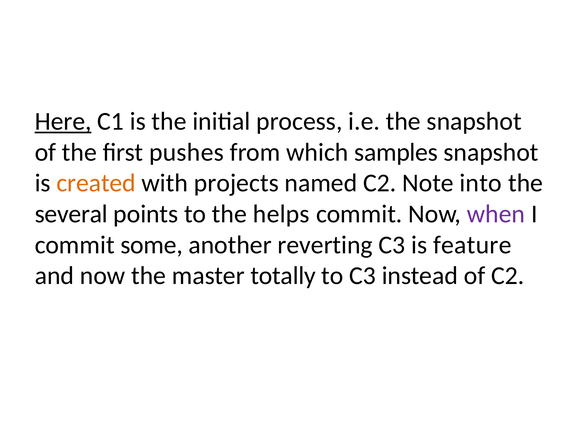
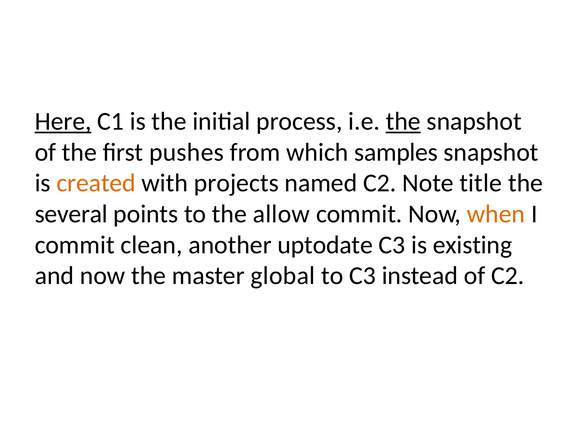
the underline: none -> present (403, 121)
into: into -> title (481, 183)
helps: helps -> allow (281, 214)
when colour: purple -> orange (496, 214)
some: some -> clean (152, 245)
reverting: reverting -> uptodate (325, 245)
feature: feature -> existing (473, 245)
totally: totally -> global (283, 276)
